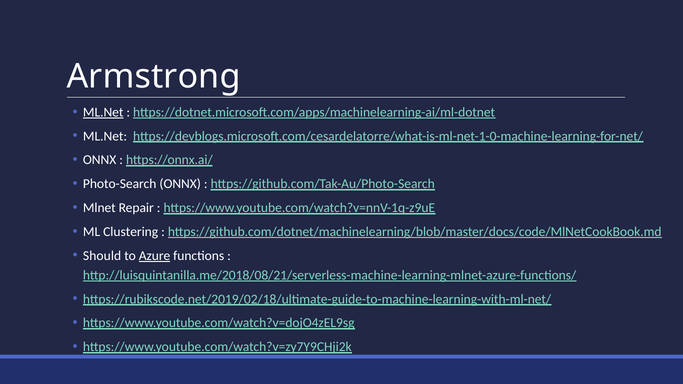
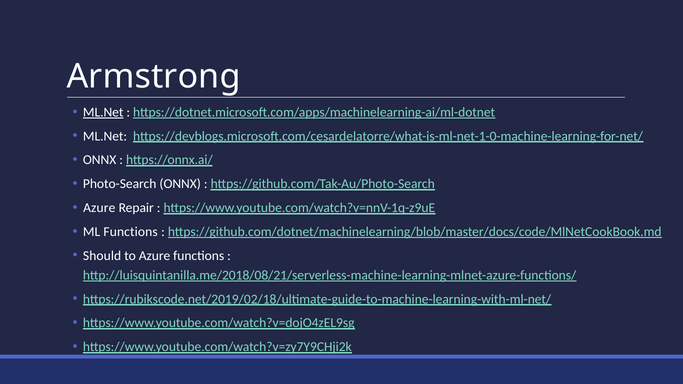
Mlnet: Mlnet -> Azure (99, 208)
ML Clustering: Clustering -> Functions (131, 232)
Azure underline: present -> none (155, 256)
